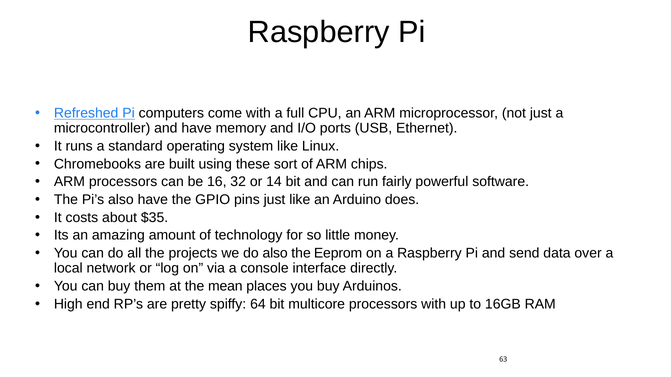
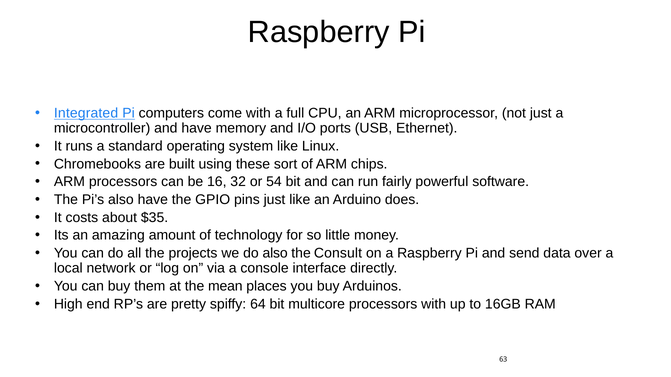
Refreshed: Refreshed -> Integrated (86, 113)
14: 14 -> 54 (274, 182)
Eeprom: Eeprom -> Consult (338, 254)
